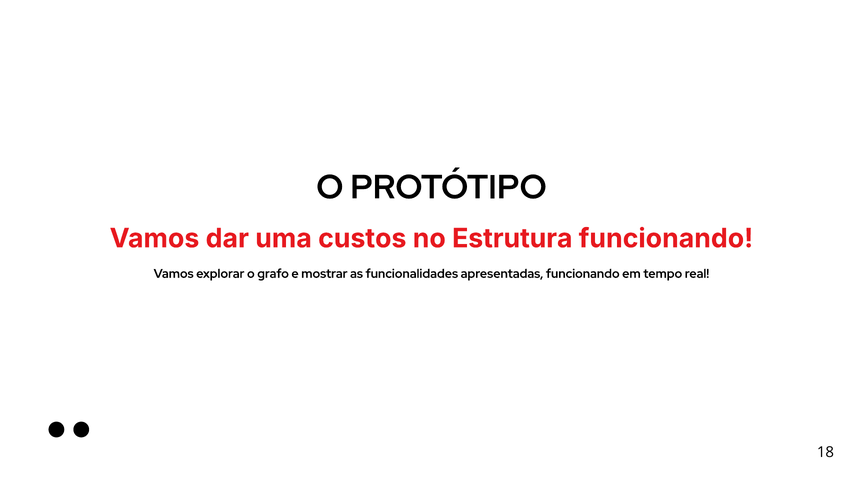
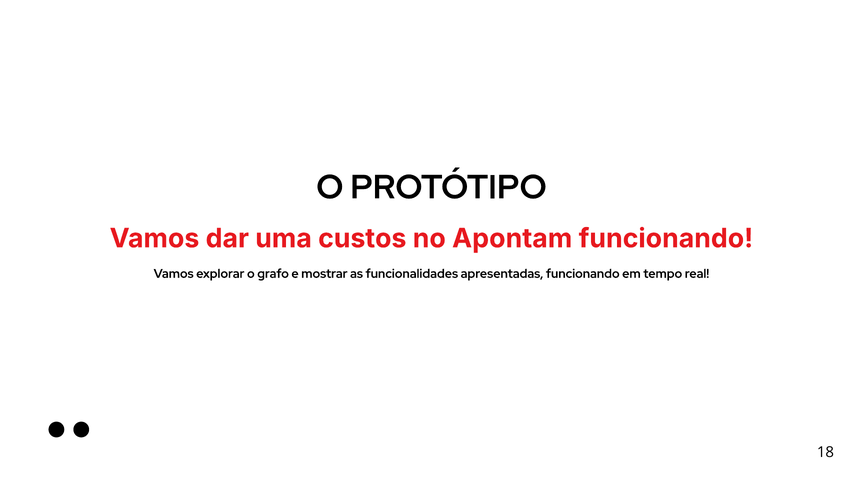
Estrutura: Estrutura -> Apontam (512, 238)
